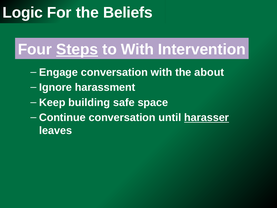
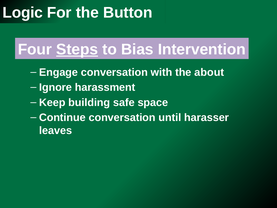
Beliefs: Beliefs -> Button (128, 13)
to With: With -> Bias (137, 49)
harasser underline: present -> none (207, 117)
